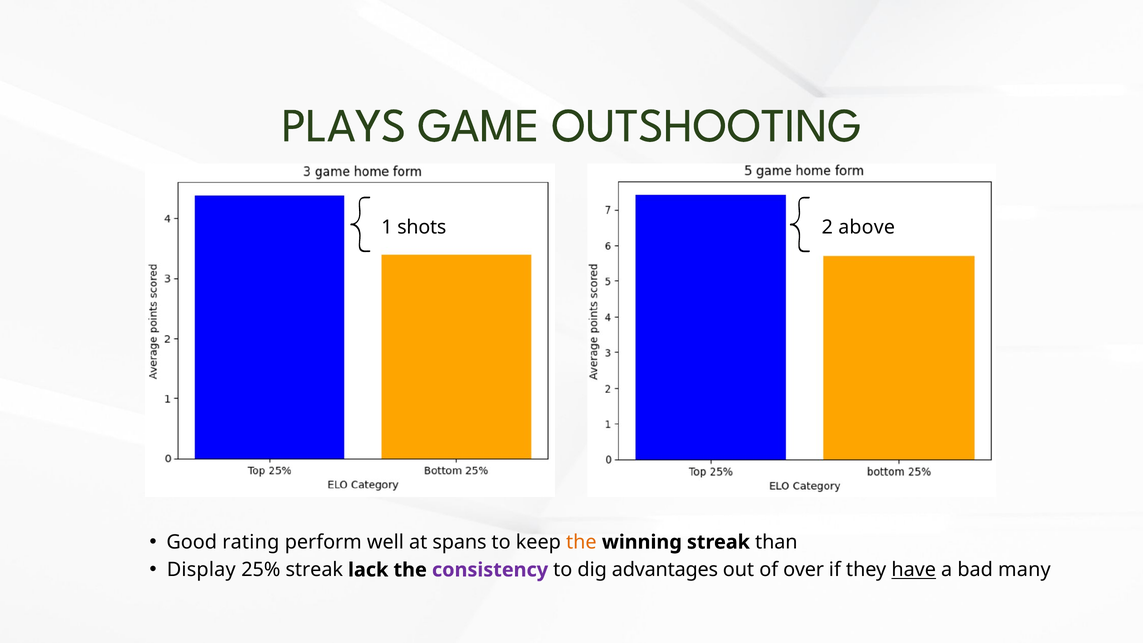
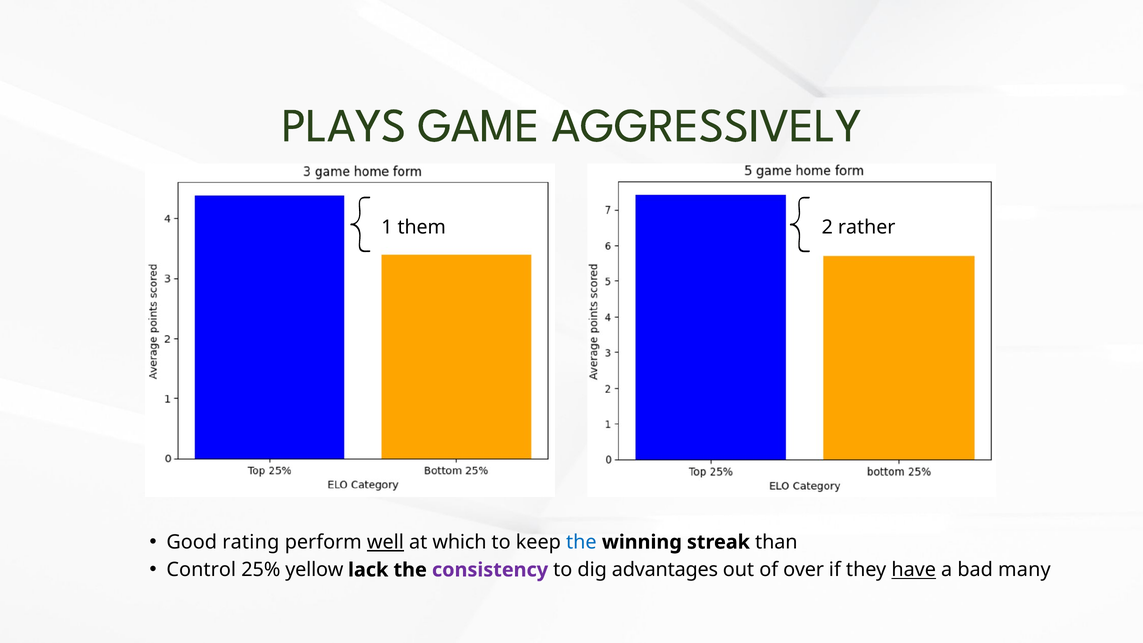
OUTSHOOTING: OUTSHOOTING -> AGGRESSIVELY (707, 126)
shots: shots -> them (422, 227)
above: above -> rather (867, 227)
well underline: none -> present (385, 542)
spans: spans -> which (459, 542)
the colour: orange -> blue (581, 542)
Display: Display -> Control (201, 570)
25% streak: streak -> yellow (314, 570)
